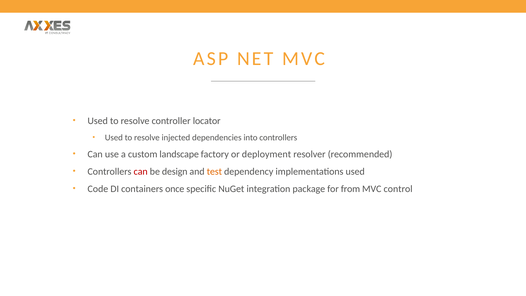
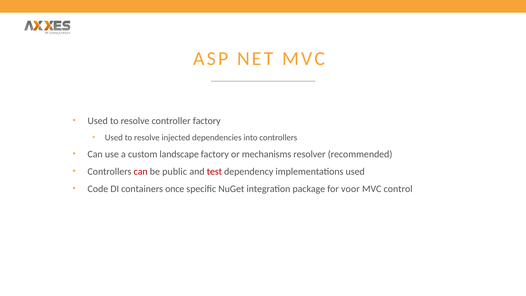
controller locator: locator -> factory (207, 121)
deployment: deployment -> mechanisms (267, 154)
design: design -> public (175, 172)
test colour: orange -> red (214, 172)
from: from -> voor (350, 189)
